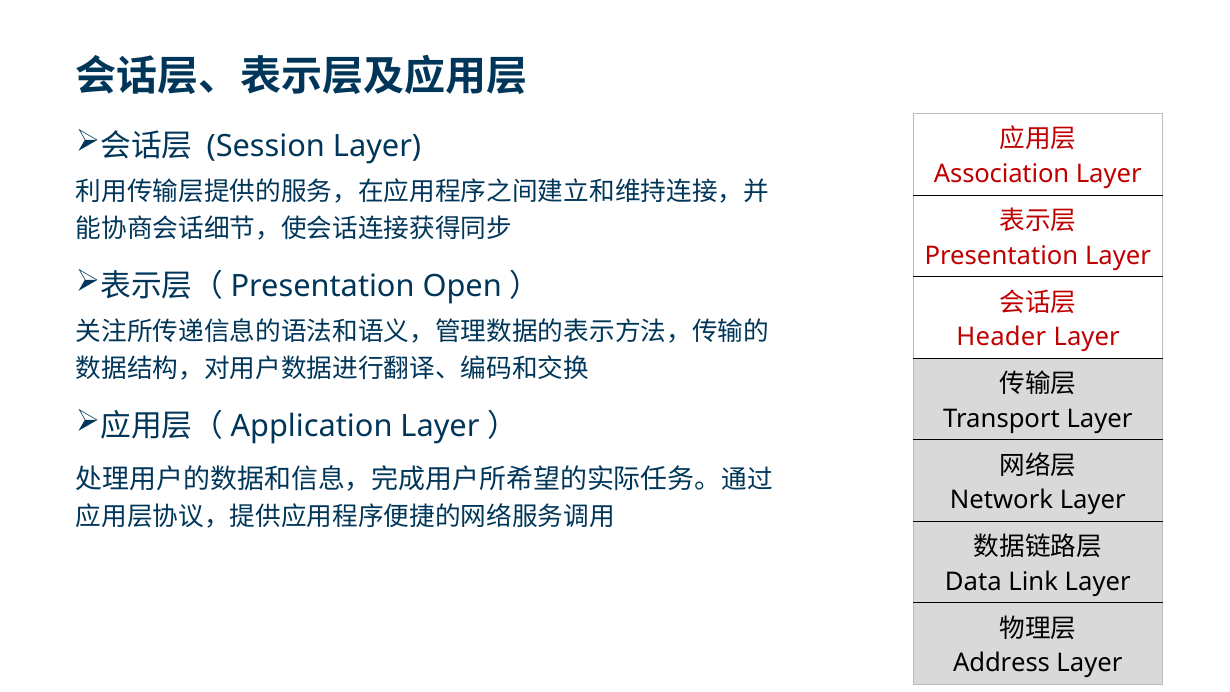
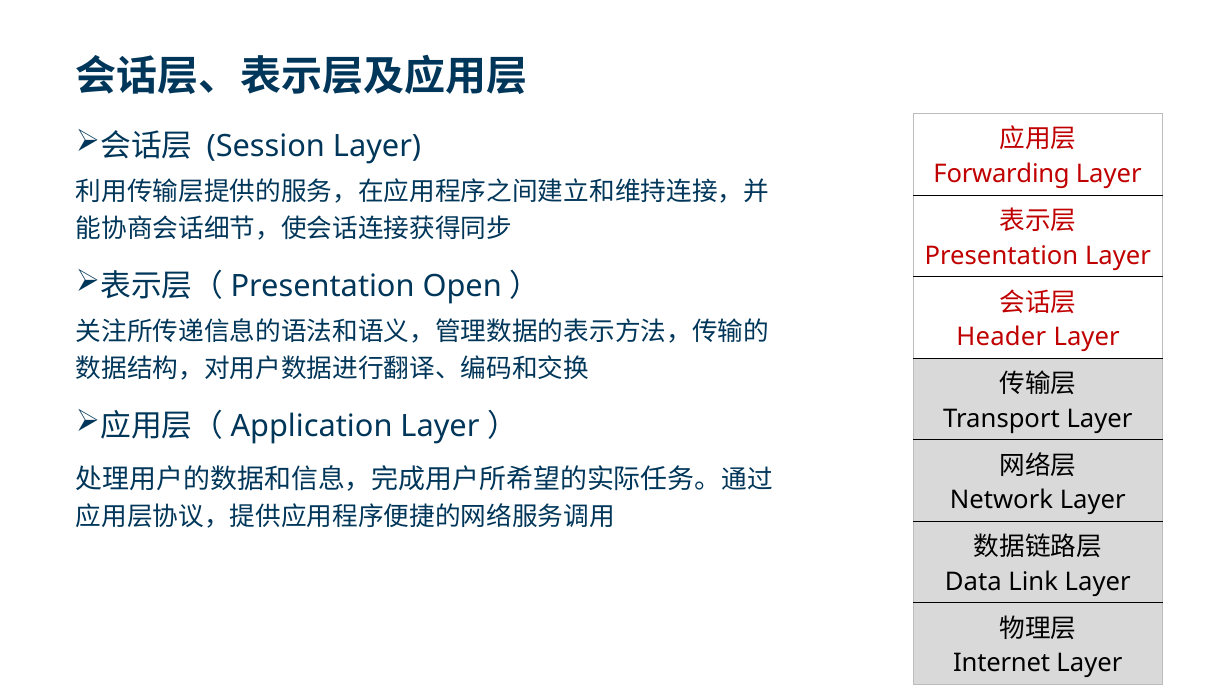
Association: Association -> Forwarding (1002, 174)
Address: Address -> Internet (1002, 663)
